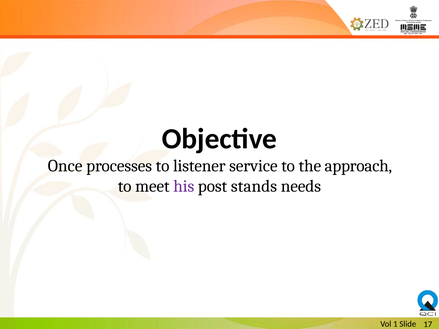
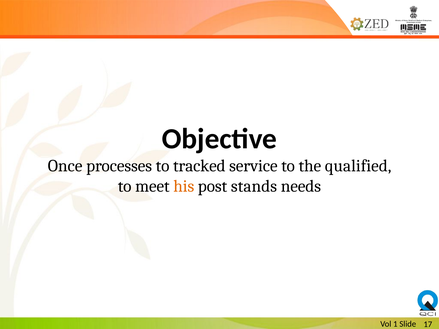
listener: listener -> tracked (199, 166)
approach: approach -> qualified (358, 166)
his colour: purple -> orange (184, 186)
